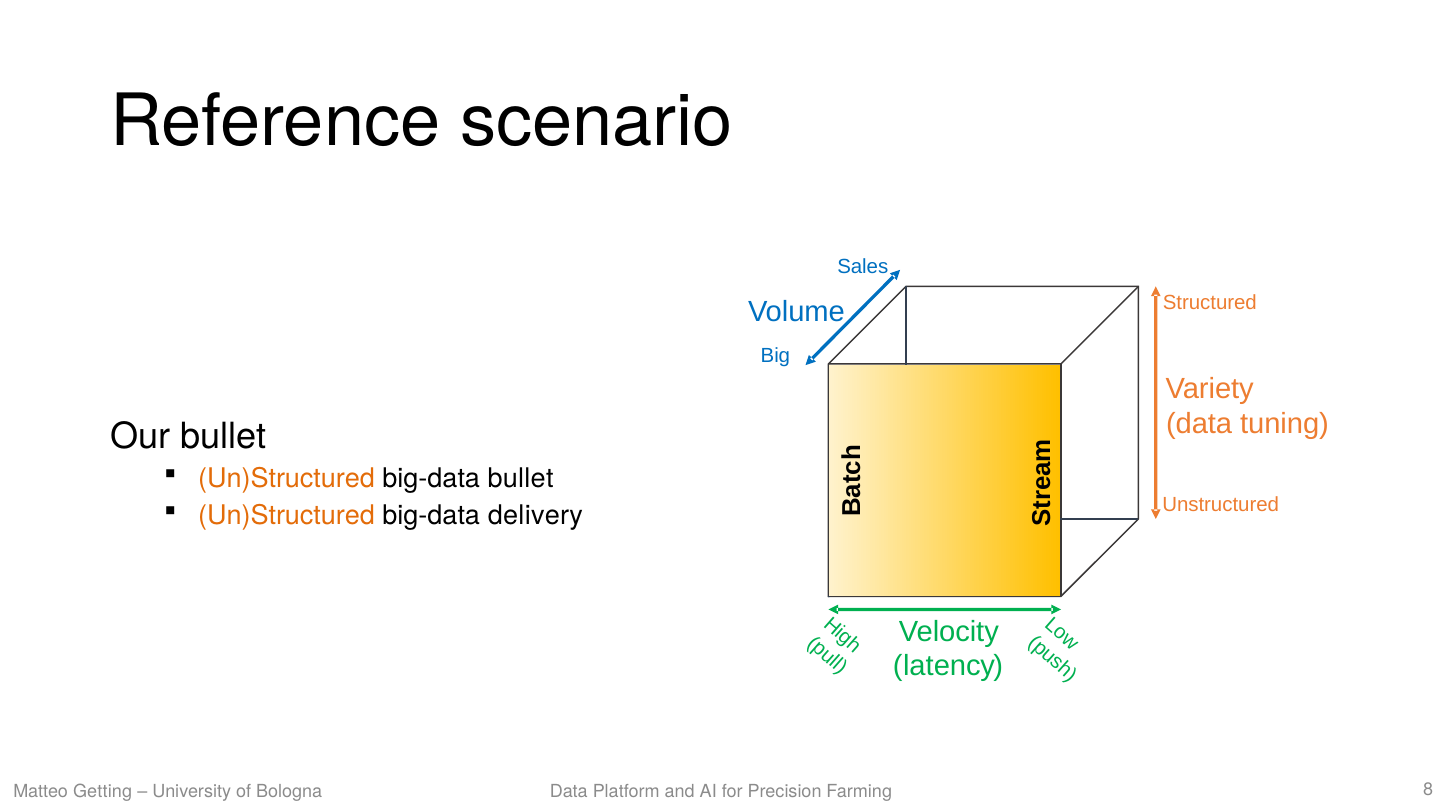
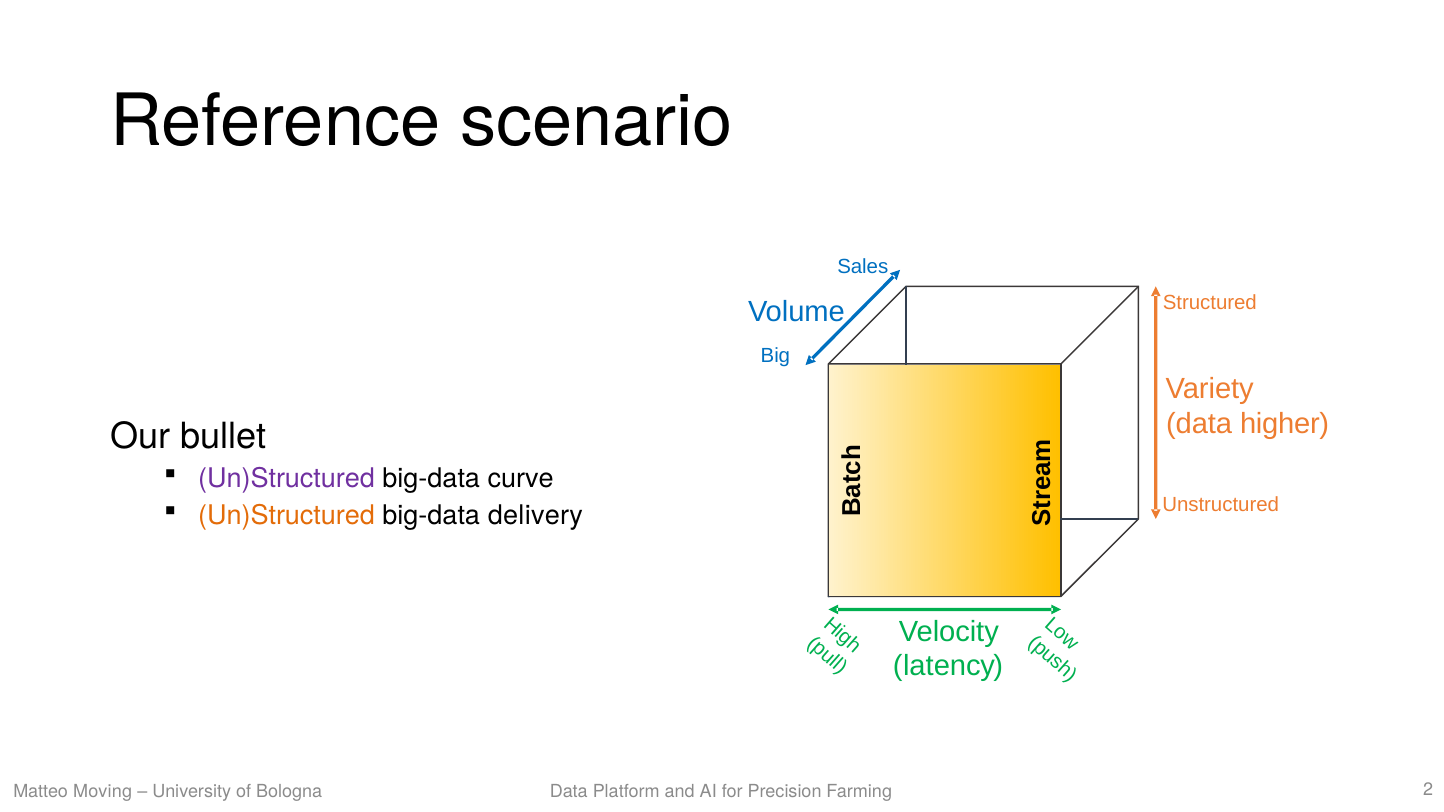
tuning: tuning -> higher (1285, 424)
Un)Structured colour: orange -> purple (287, 479)
big-data bullet: bullet -> curve (521, 479)
Getting: Getting -> Moving (103, 792)
8: 8 -> 2 (1428, 790)
